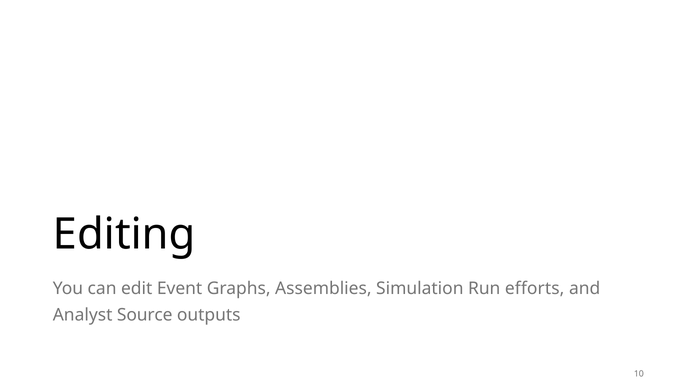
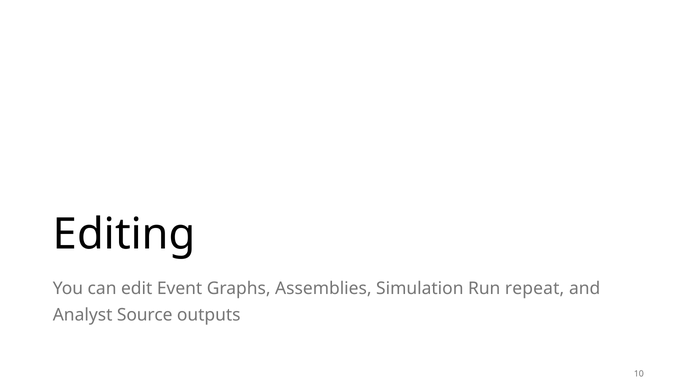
efforts: efforts -> repeat (535, 289)
